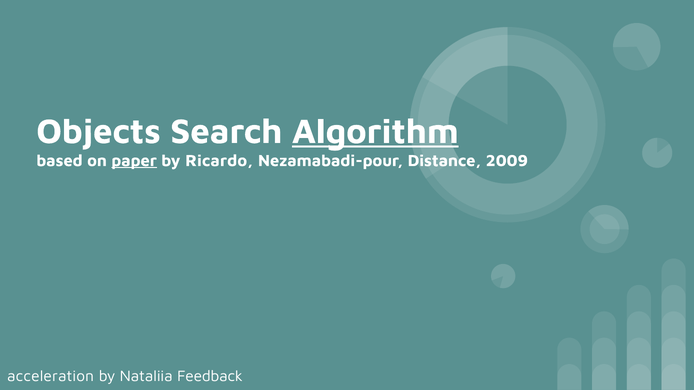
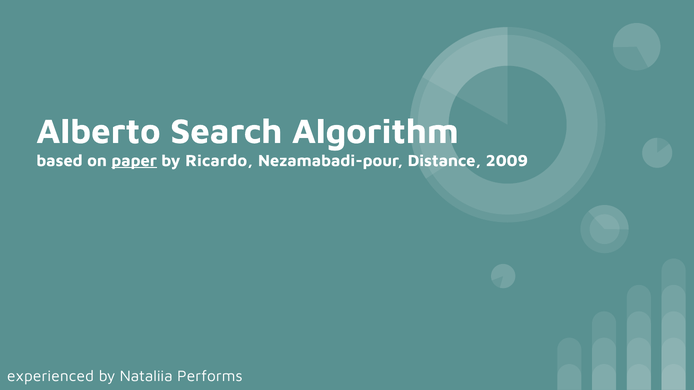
Objects: Objects -> Alberto (98, 132)
Algorithm underline: present -> none (375, 132)
acceleration: acceleration -> experienced (51, 376)
Feedback: Feedback -> Performs (210, 376)
